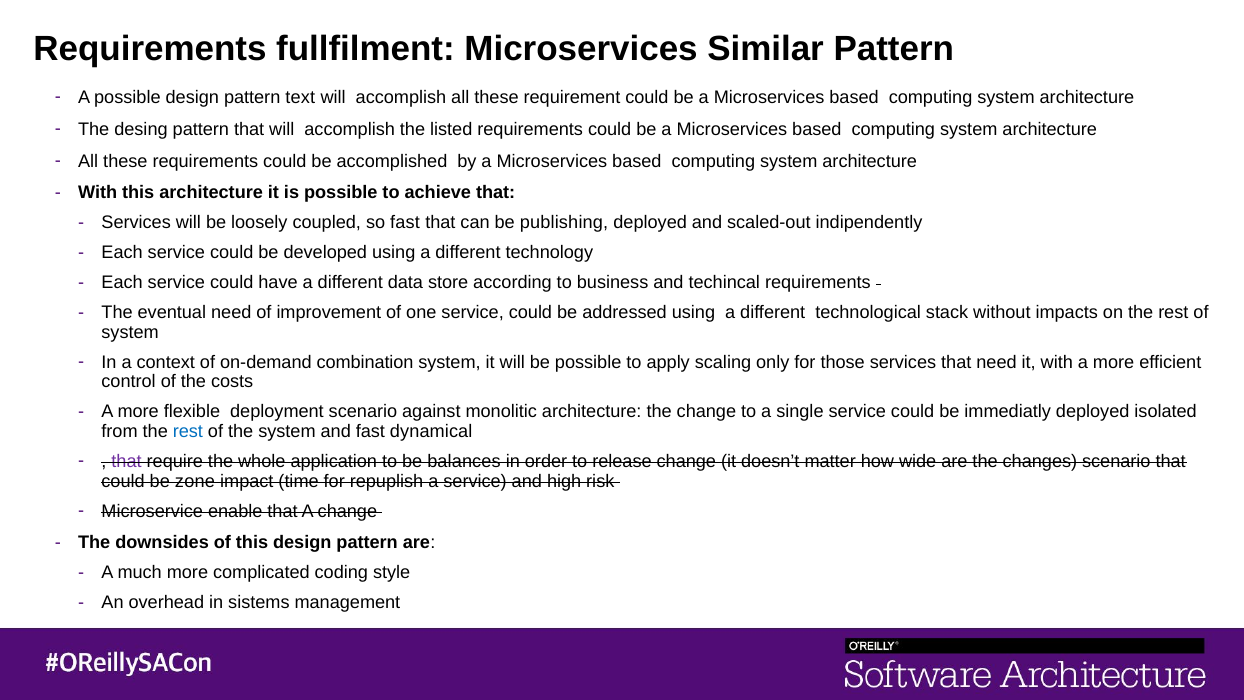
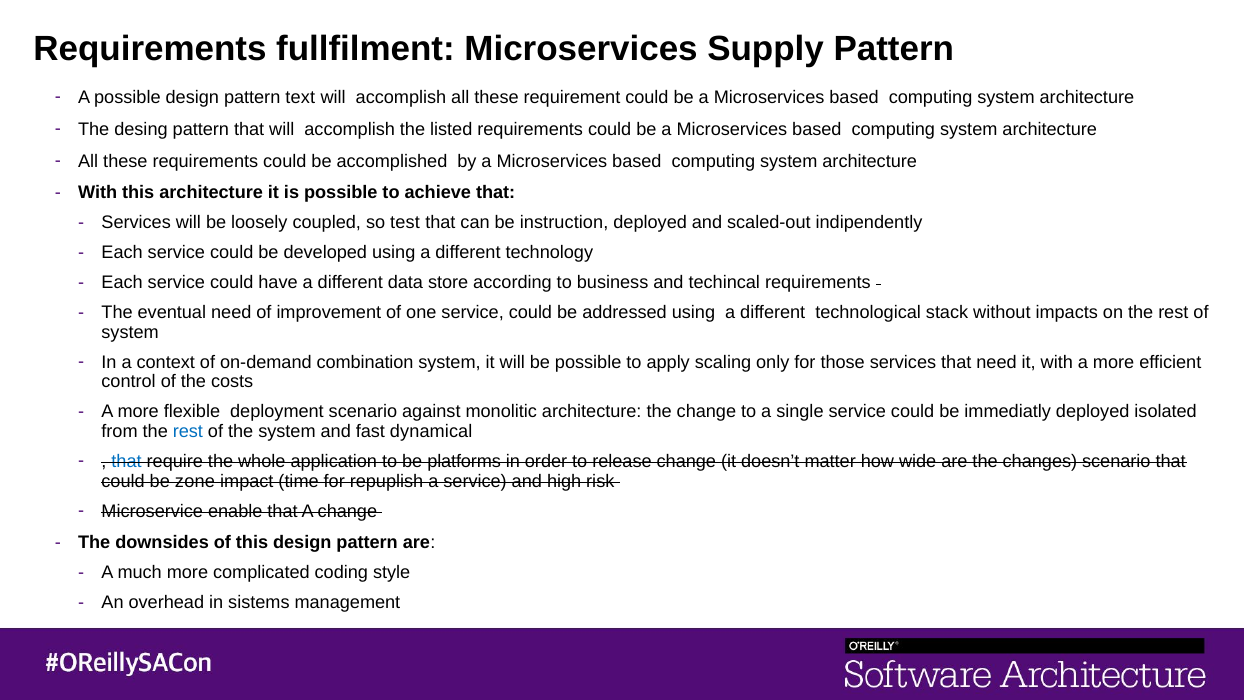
Similar: Similar -> Supply (766, 49)
so fast: fast -> test (405, 223)
publishing: publishing -> instruction (564, 223)
that colour: purple -> blue (127, 461)
balances: balances -> platforms (464, 461)
